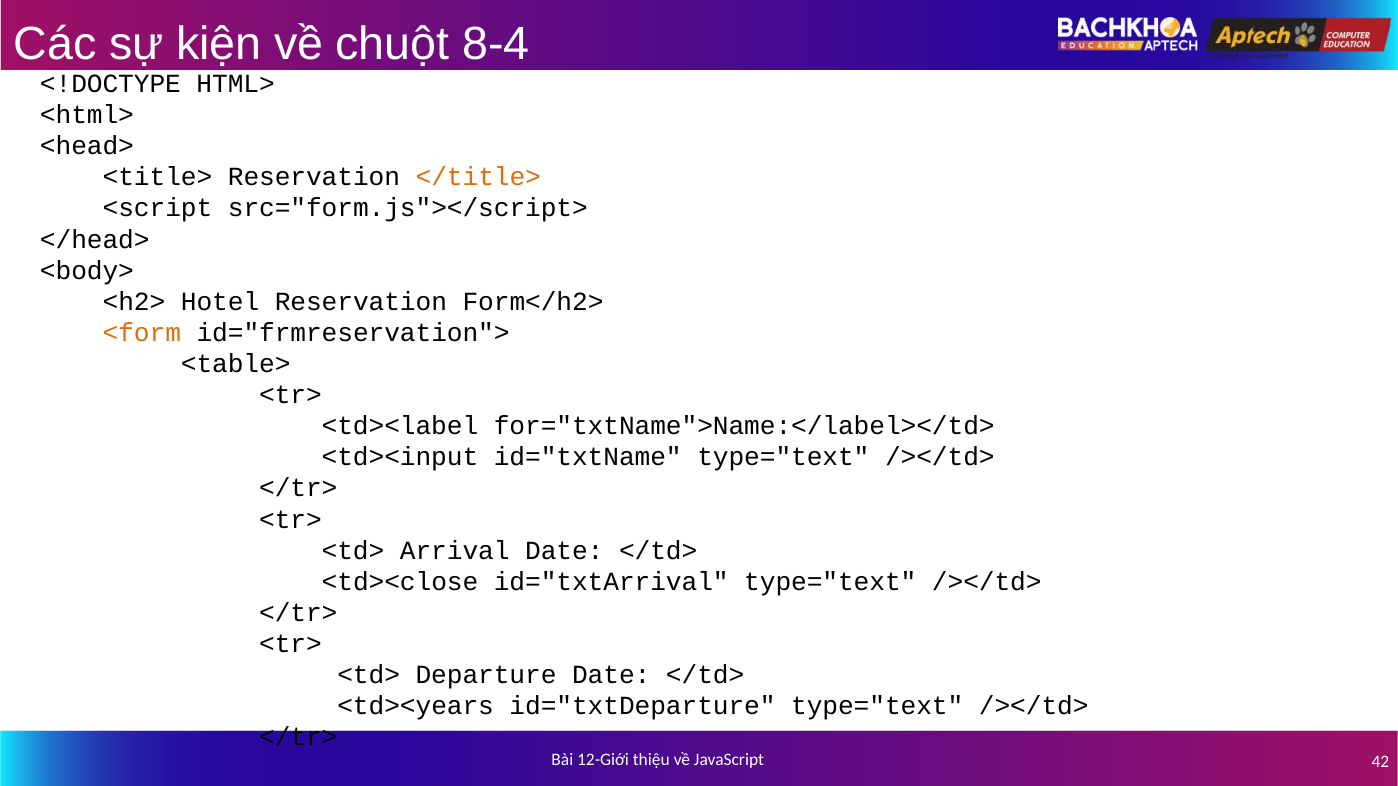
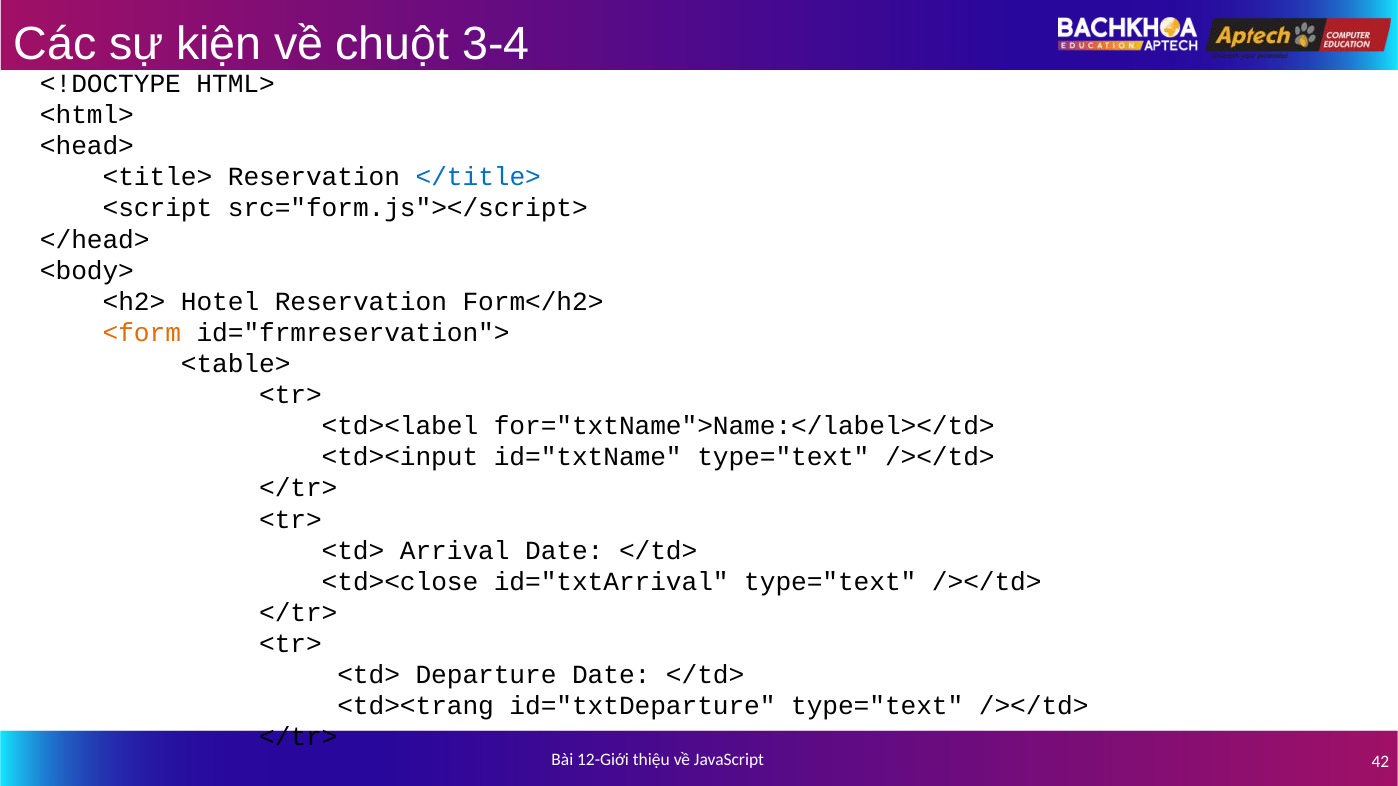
8-4: 8-4 -> 3-4 (496, 44)
</title> colour: orange -> blue (478, 177)
<td><years: <td><years -> <td><trang (416, 706)
